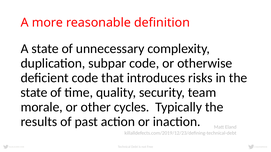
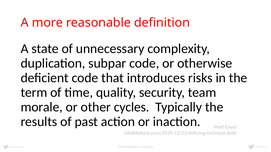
state: state -> term (34, 93)
